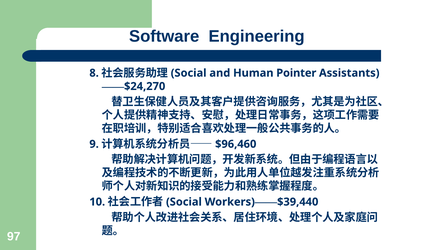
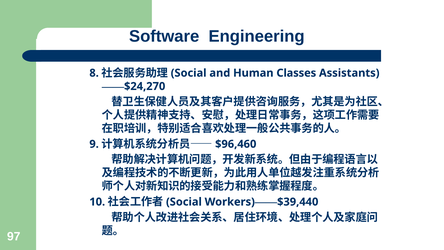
Pointer: Pointer -> Classes (296, 73)
